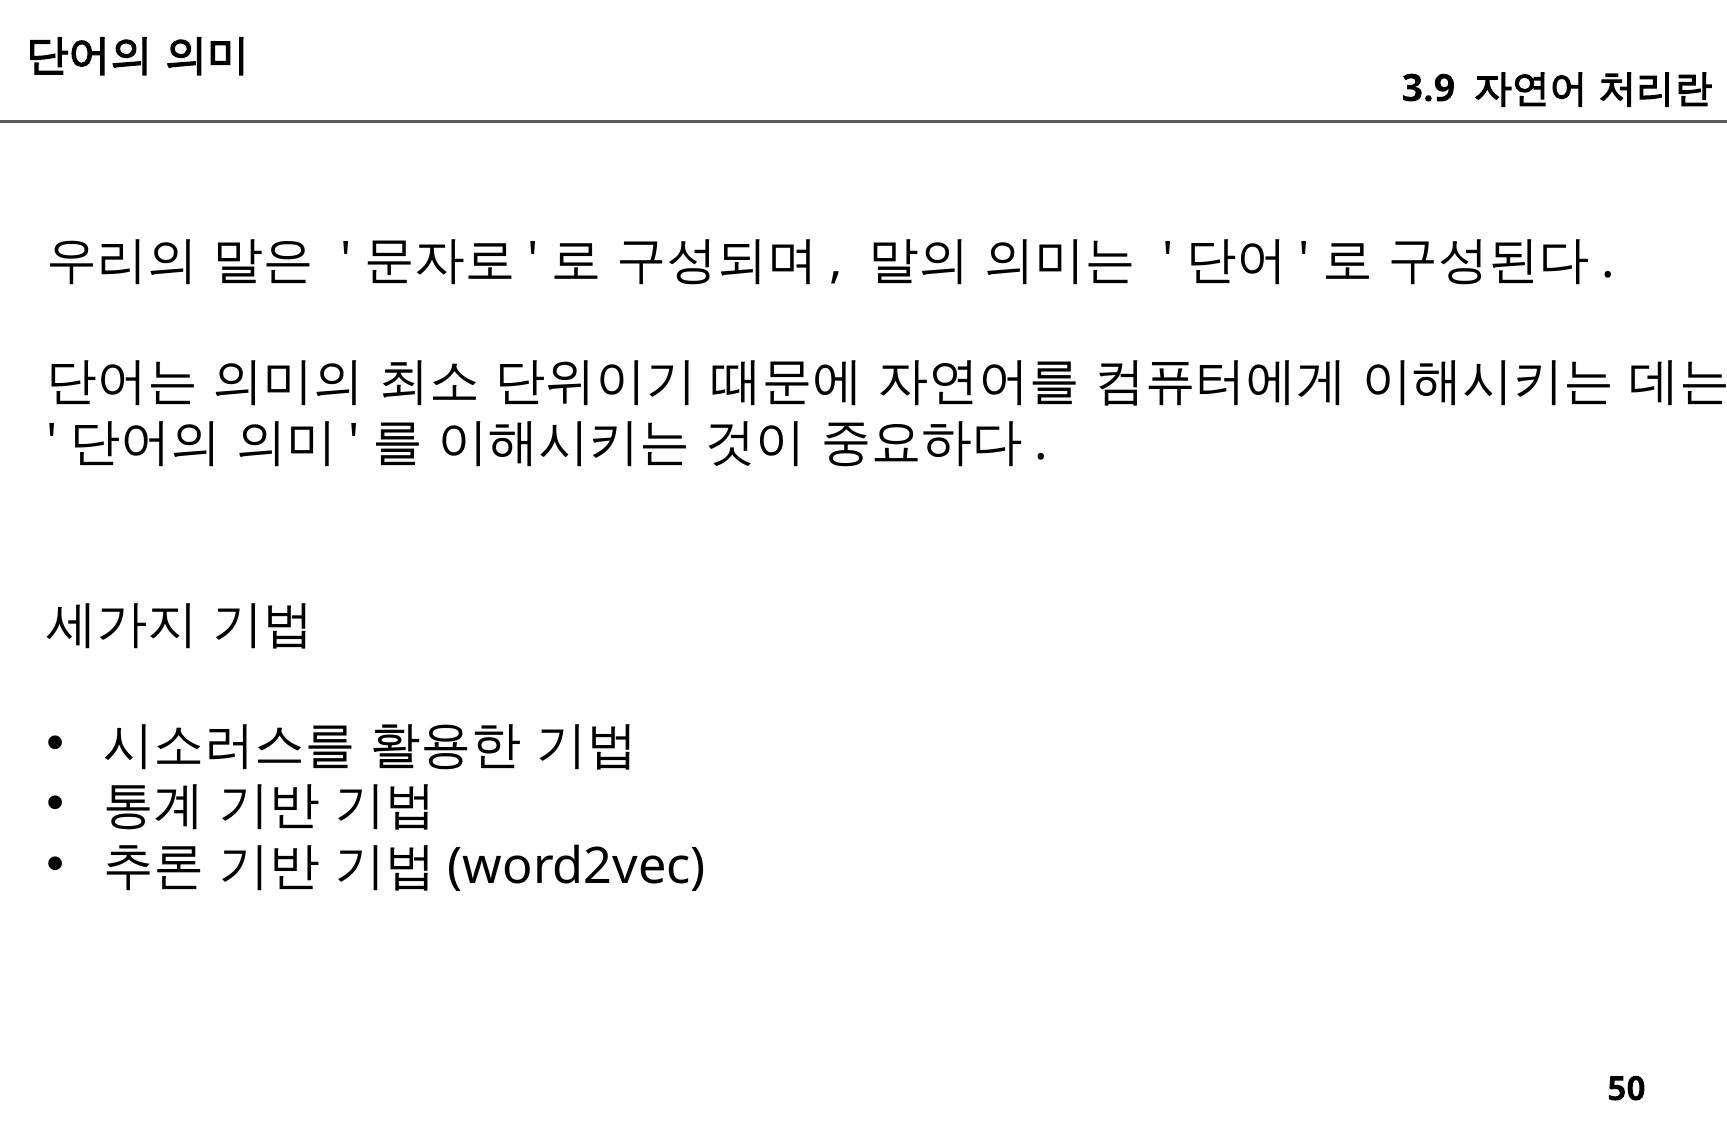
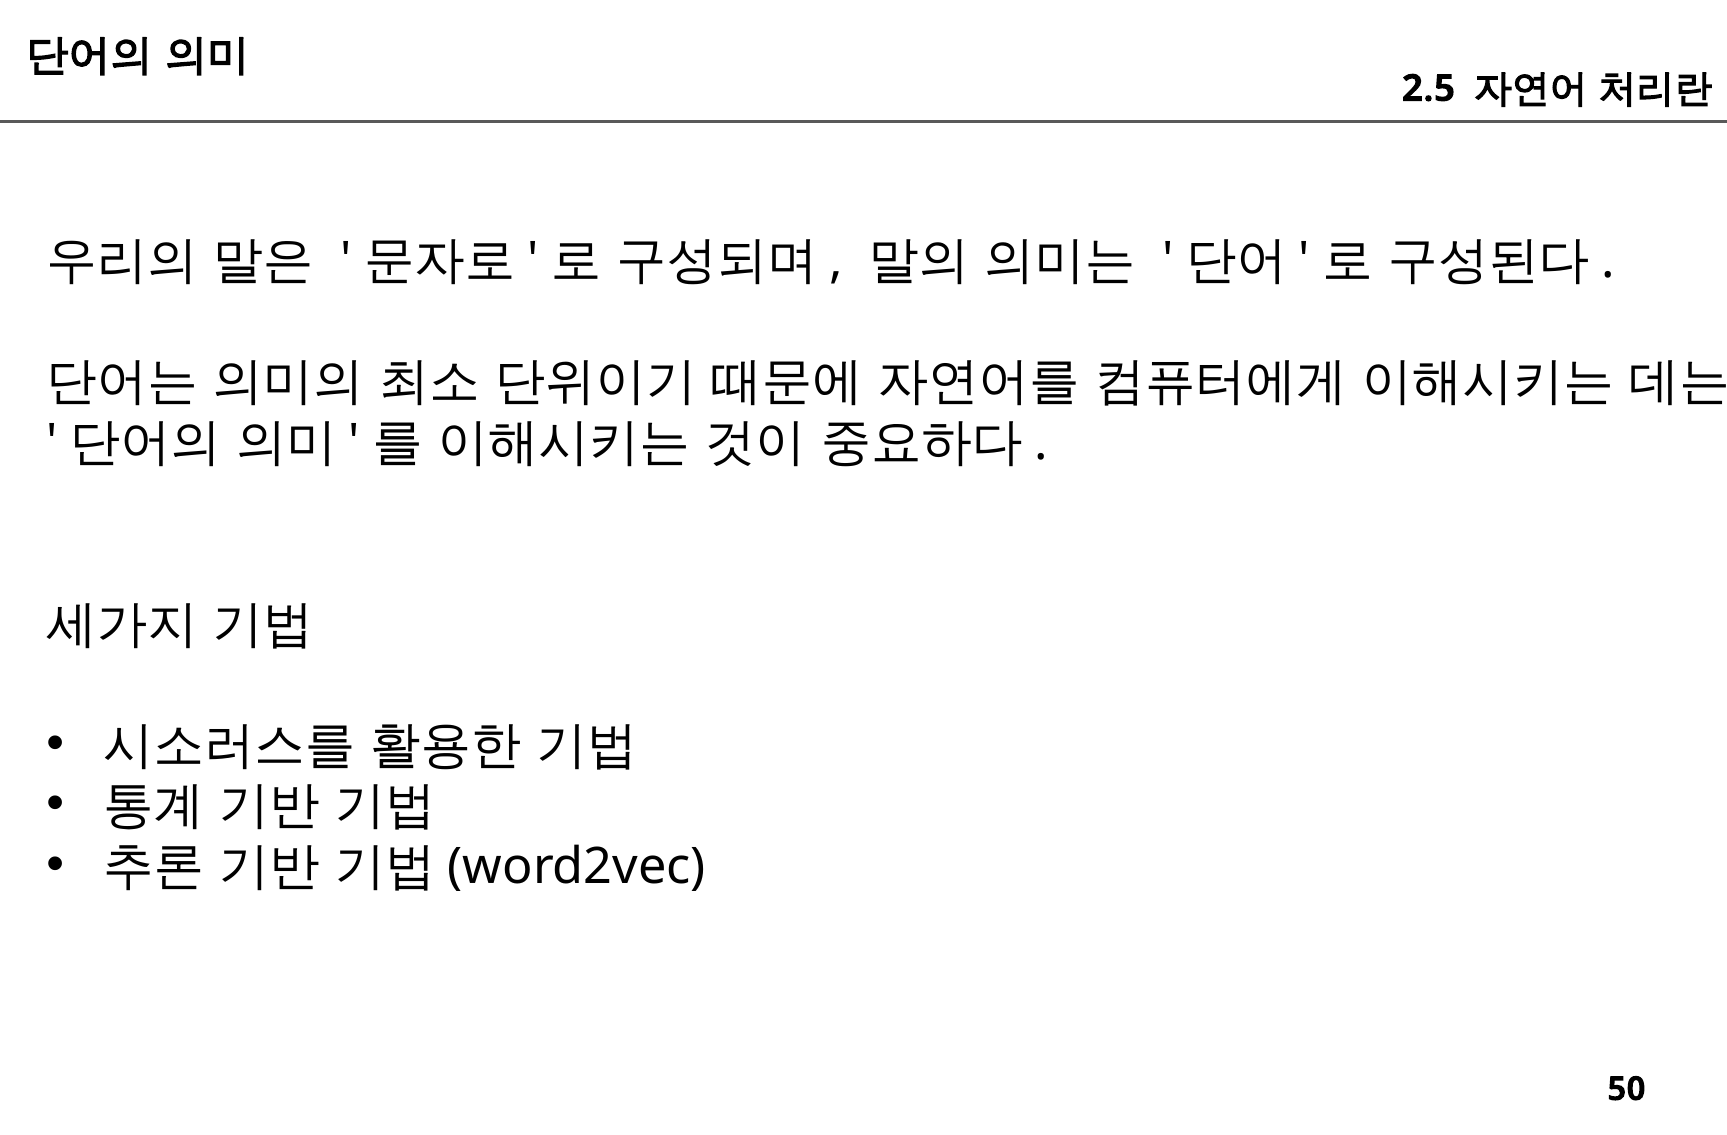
3.9: 3.9 -> 2.5 (1428, 89)
